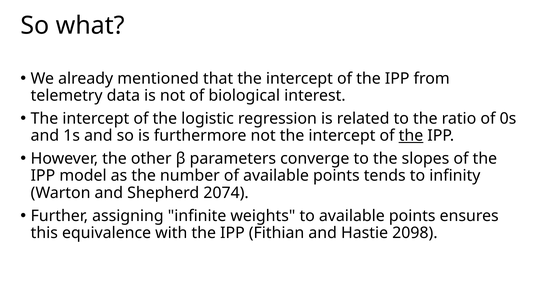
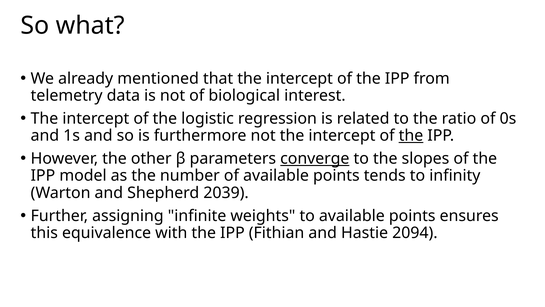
converge underline: none -> present (315, 158)
2074: 2074 -> 2039 (226, 193)
2098: 2098 -> 2094 (415, 233)
